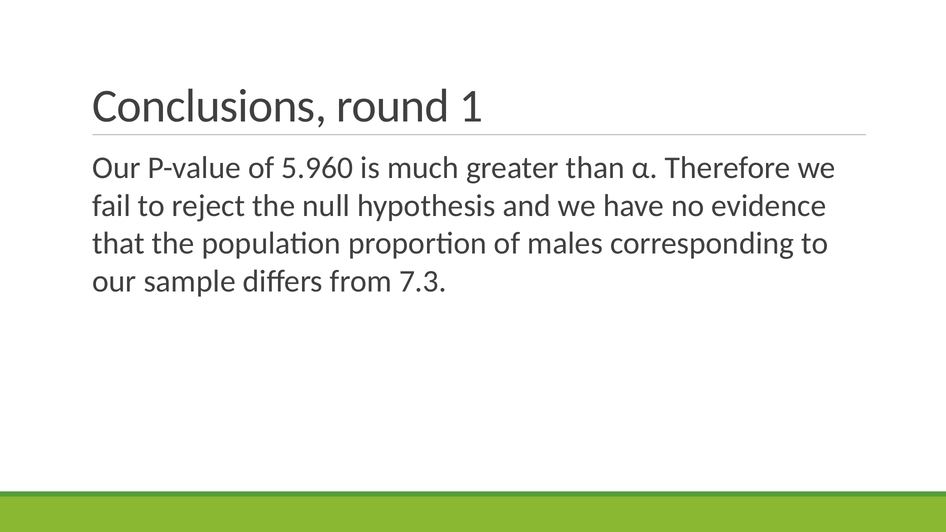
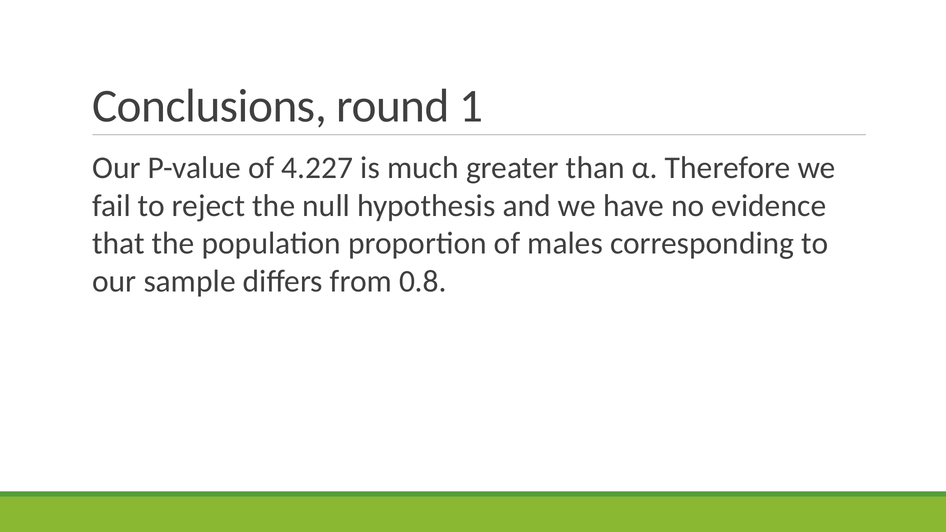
5.960: 5.960 -> 4.227 (317, 168)
7.3: 7.3 -> 0.8 (423, 281)
